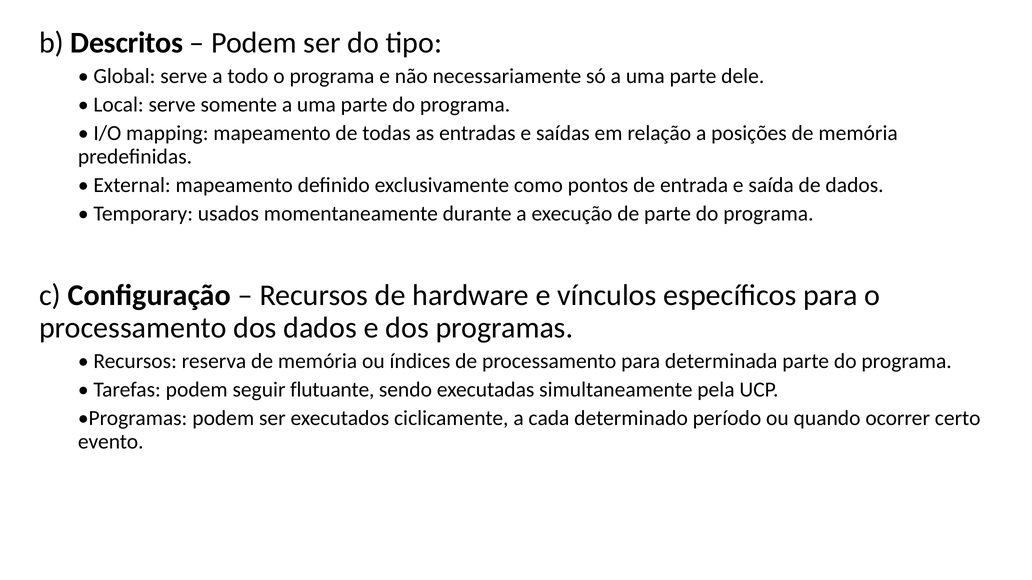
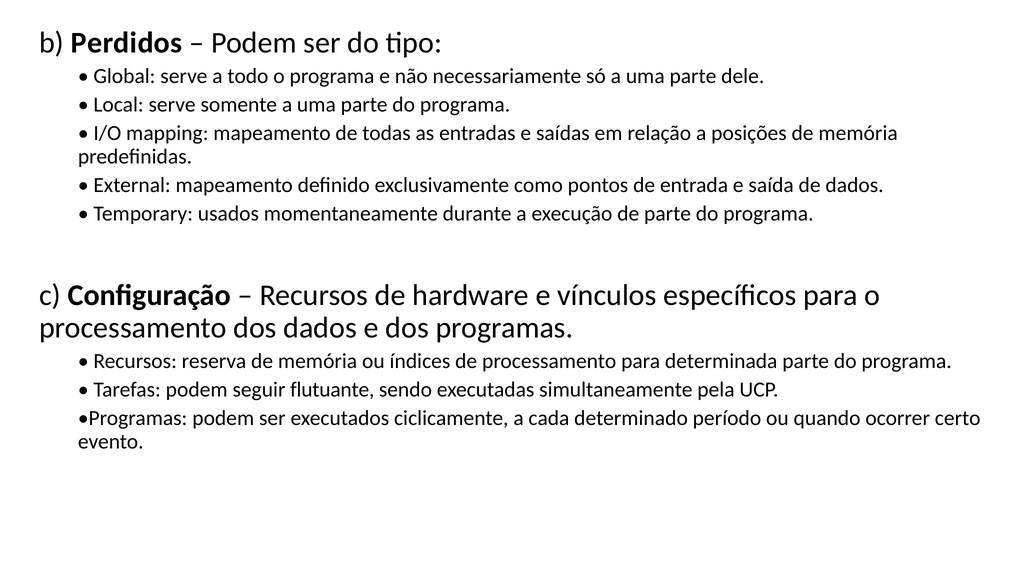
Descritos: Descritos -> Perdidos (127, 43)
